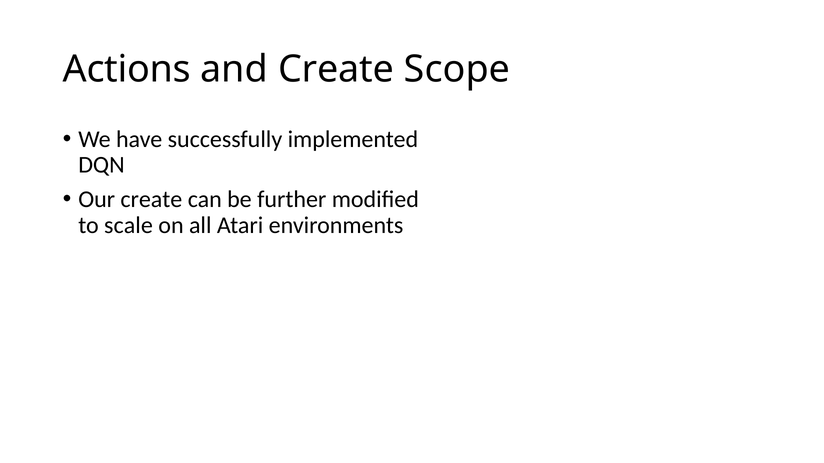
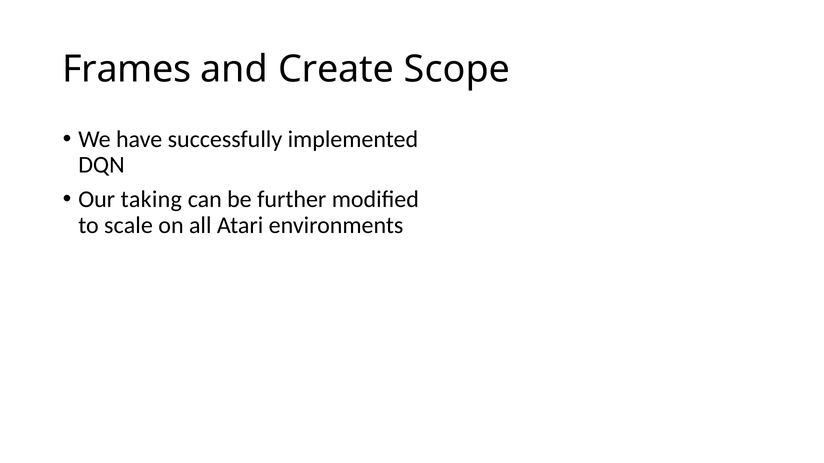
Actions: Actions -> Frames (127, 69)
Our create: create -> taking (151, 200)
